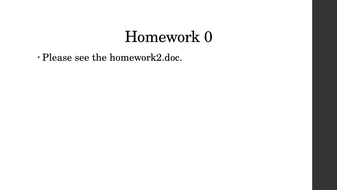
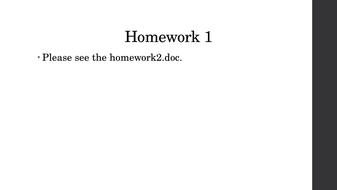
0: 0 -> 1 (209, 37)
